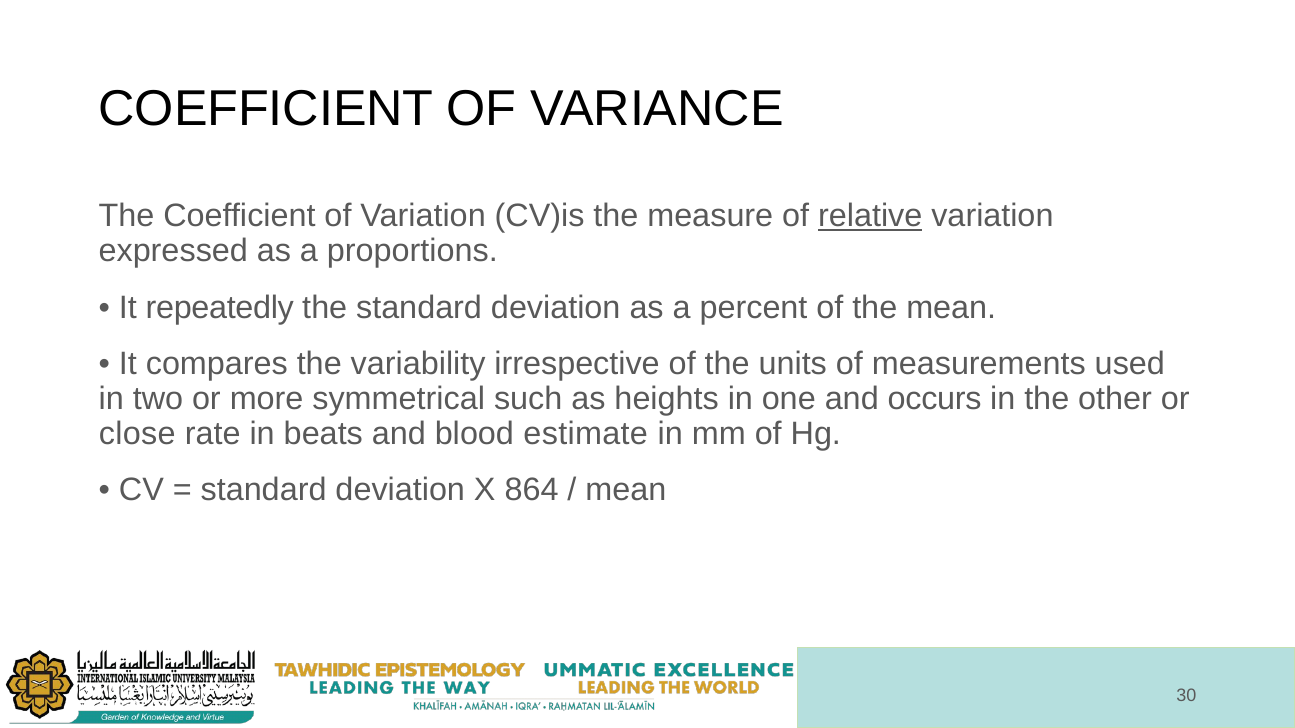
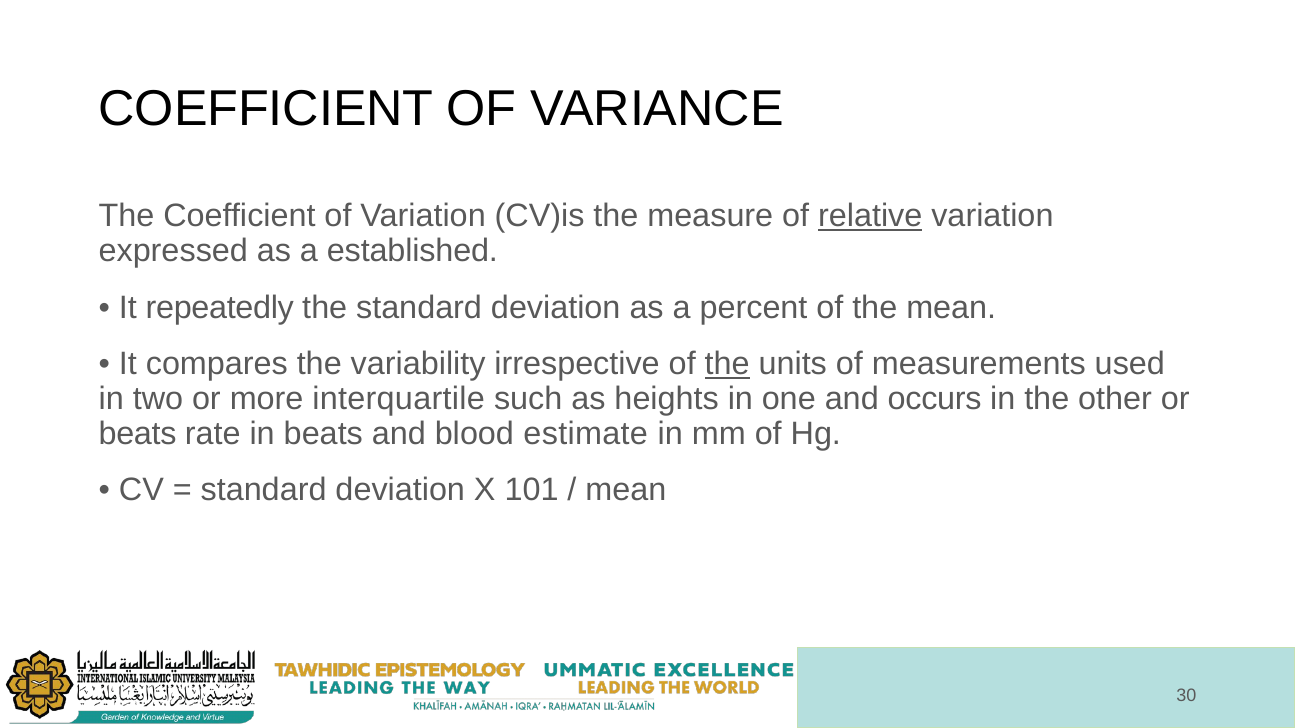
proportions: proportions -> established (412, 251)
the underline: none -> present (727, 364)
symmetrical: symmetrical -> interquartile (399, 399)
close: close -> beats (138, 434)
864: 864 -> 101 (532, 491)
